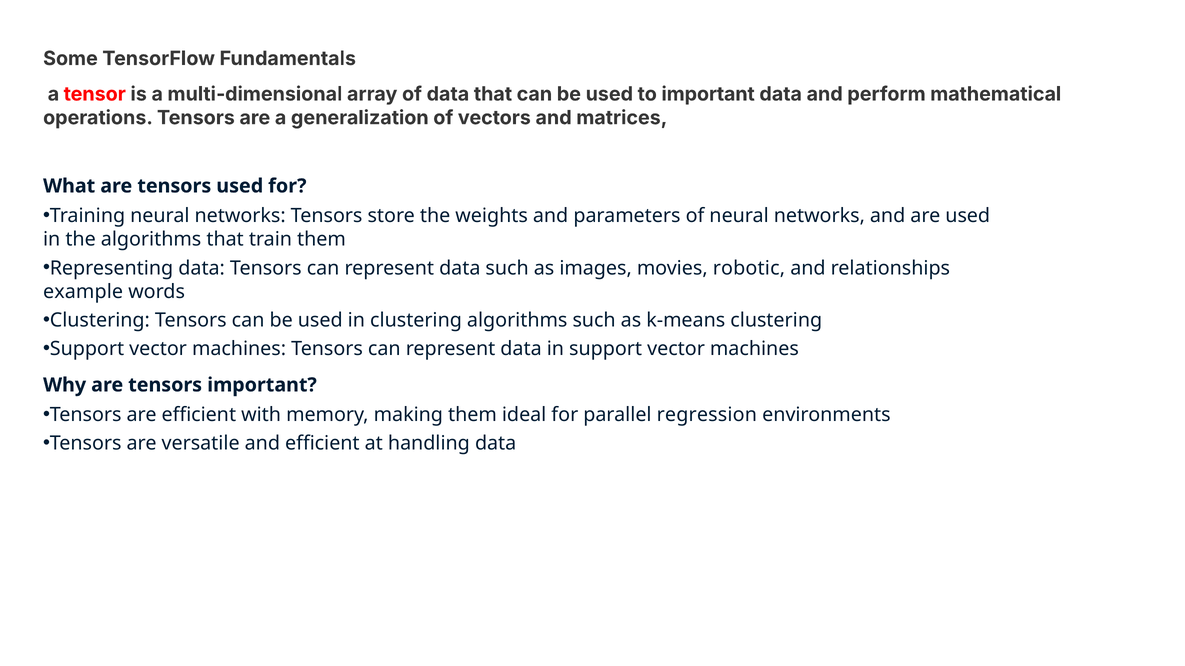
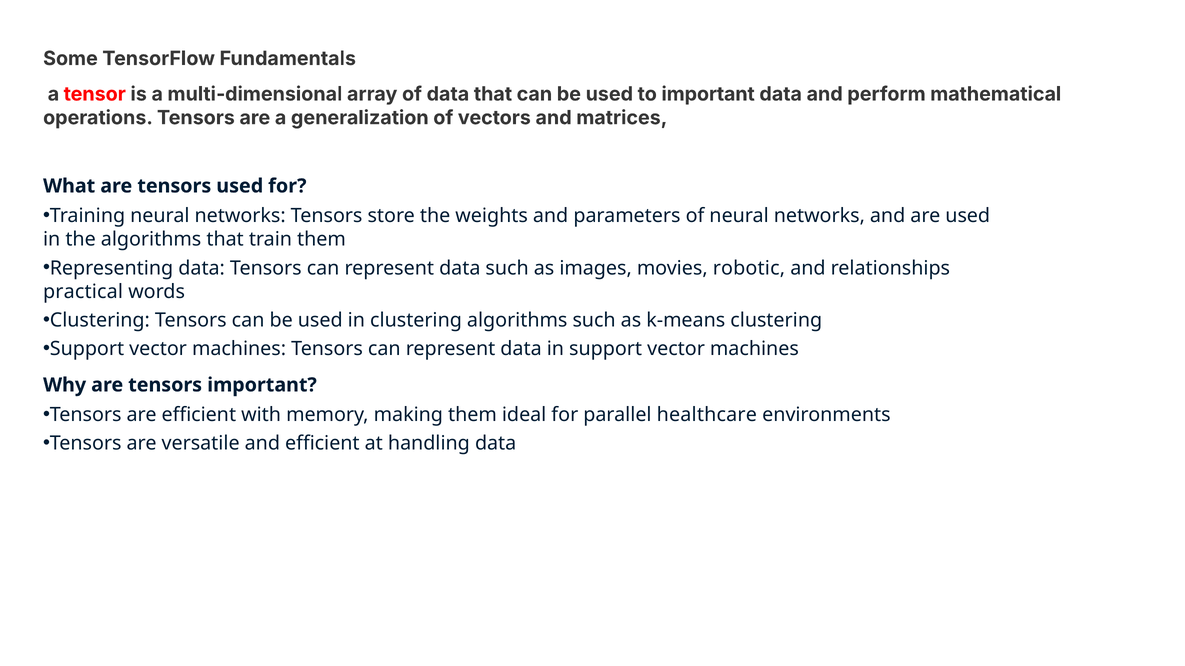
example: example -> practical (83, 292)
regression: regression -> healthcare (707, 415)
